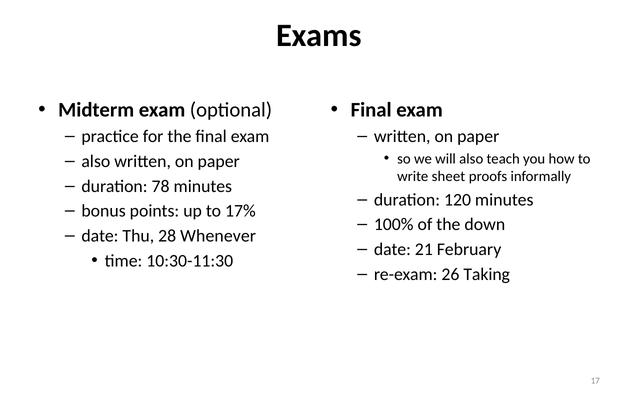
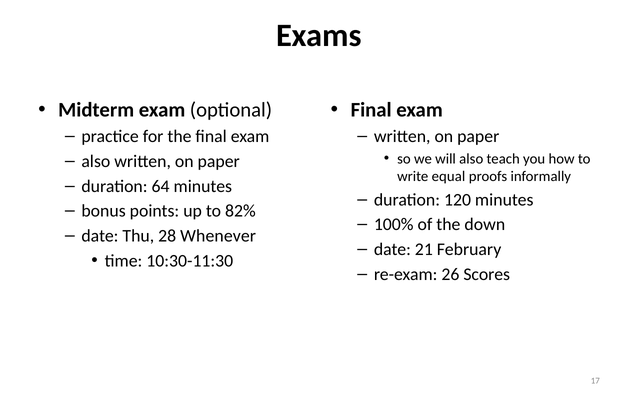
sheet: sheet -> equal (449, 176)
78: 78 -> 64 (161, 186)
17%: 17% -> 82% (240, 211)
Taking: Taking -> Scores (487, 274)
